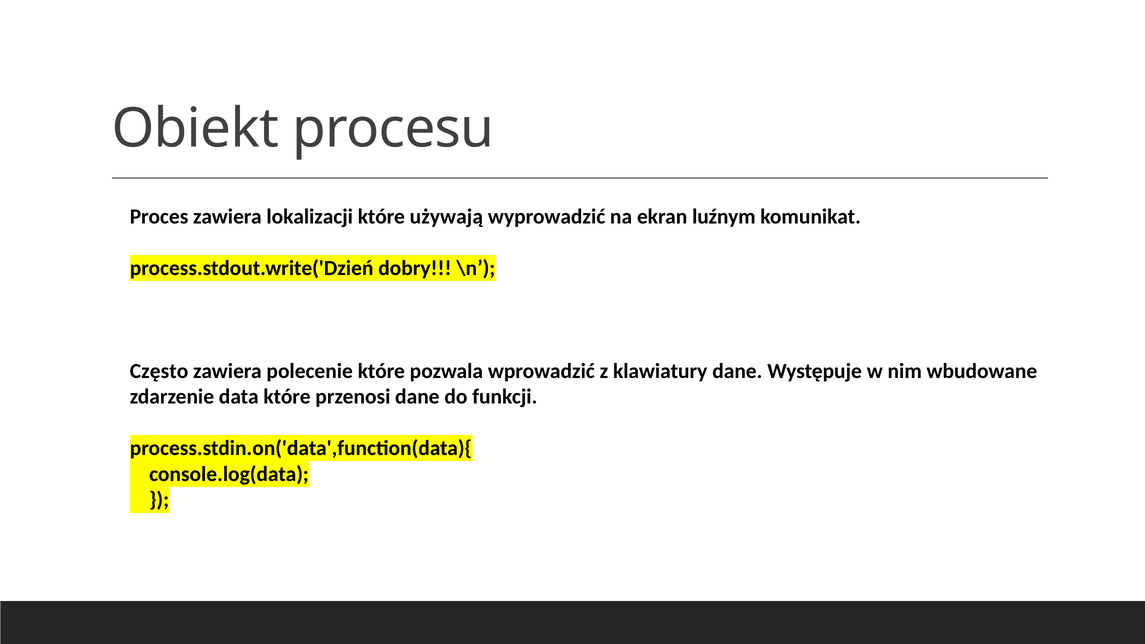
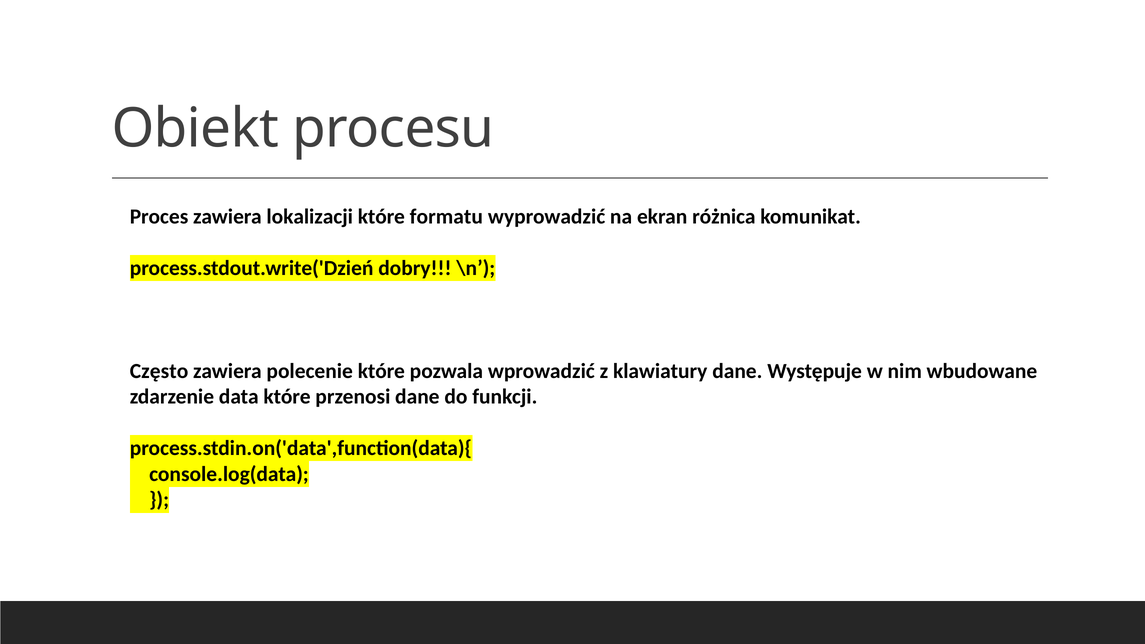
używają: używają -> formatu (446, 217)
luźnym: luźnym -> różnica (724, 217)
